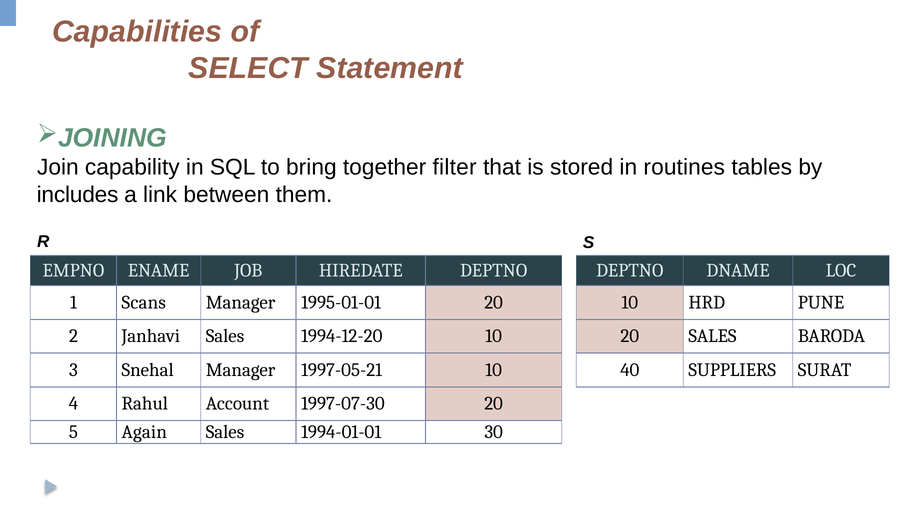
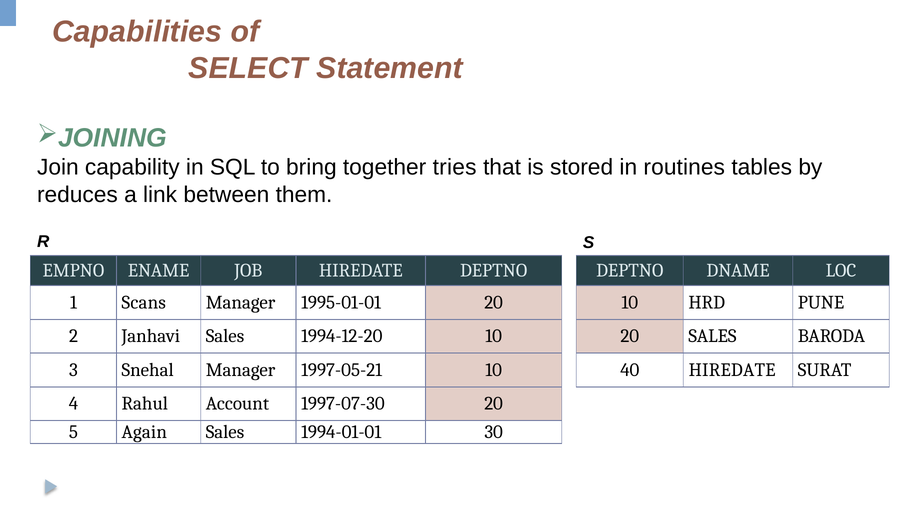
filter: filter -> tries (455, 167)
includes: includes -> reduces (77, 195)
40 SUPPLIERS: SUPPLIERS -> HIREDATE (732, 370)
